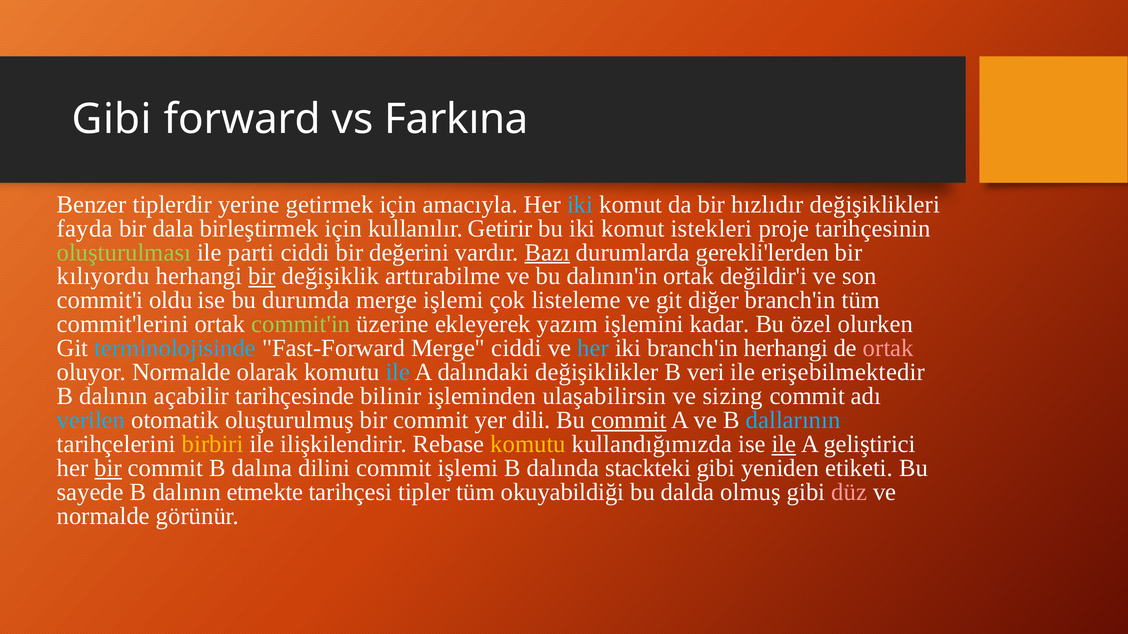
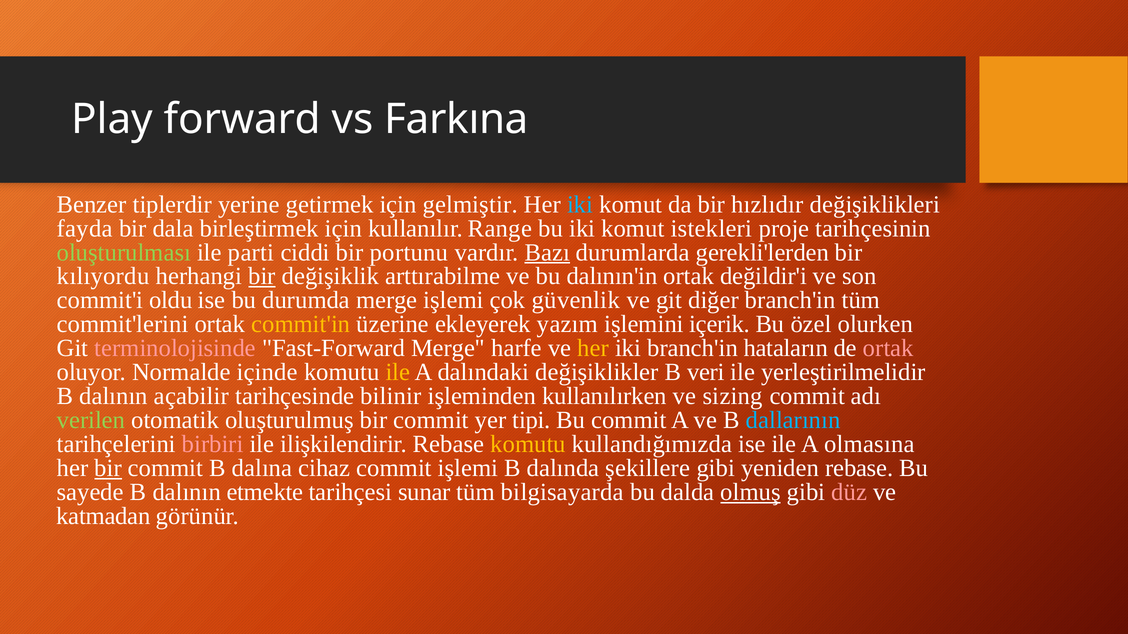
Gibi: Gibi -> Play (112, 119)
amacıyla: amacıyla -> gelmiştir (470, 205)
Getirir: Getirir -> Range (500, 229)
değerini: değerini -> portunu (409, 253)
listeleme: listeleme -> güvenlik (576, 301)
commit'in colour: light green -> yellow (301, 325)
kadar: kadar -> içerik (720, 325)
terminolojisinde colour: light blue -> pink (175, 349)
Merge ciddi: ciddi -> harfe (517, 349)
her colour: light blue -> yellow (593, 349)
branch'in herhangi: herhangi -> hataların (786, 349)
olarak: olarak -> içinde (267, 372)
ile colour: light blue -> yellow (398, 372)
erişebilmektedir: erişebilmektedir -> yerleştirilmelidir (843, 372)
ulaşabilirsin: ulaşabilirsin -> kullanılırken (604, 396)
verilen colour: light blue -> light green (91, 420)
dili: dili -> tipi (531, 420)
commit underline: present -> none (629, 420)
birbiri colour: yellow -> pink (213, 444)
ile underline: present -> none (784, 444)
geliştirici: geliştirici -> olmasına (869, 444)
dilini: dilini -> cihaz (324, 468)
stackteki: stackteki -> şekillere (648, 468)
yeniden etiketi: etiketi -> rebase (859, 468)
tipler: tipler -> sunar (424, 492)
okuyabildiği: okuyabildiği -> bilgisayarda (562, 492)
olmuş underline: none -> present (751, 492)
normalde: normalde -> katmadan (103, 516)
